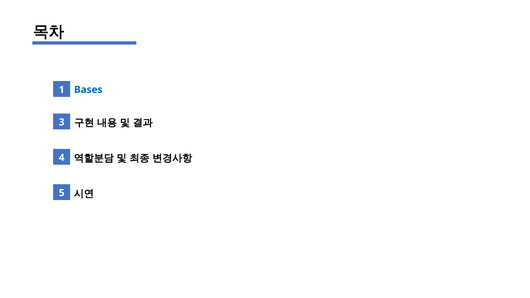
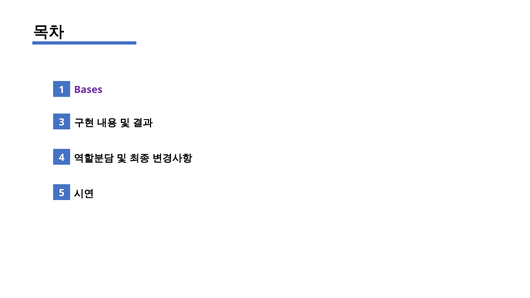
Bases colour: blue -> purple (88, 90)
